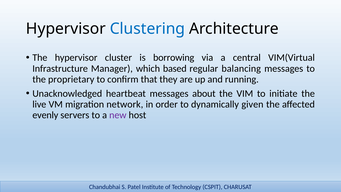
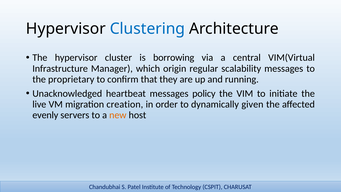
based: based -> origin (175, 68)
balancing: balancing -> scalability (241, 68)
about: about -> policy (204, 93)
network: network -> creation (125, 104)
new colour: purple -> orange (118, 115)
